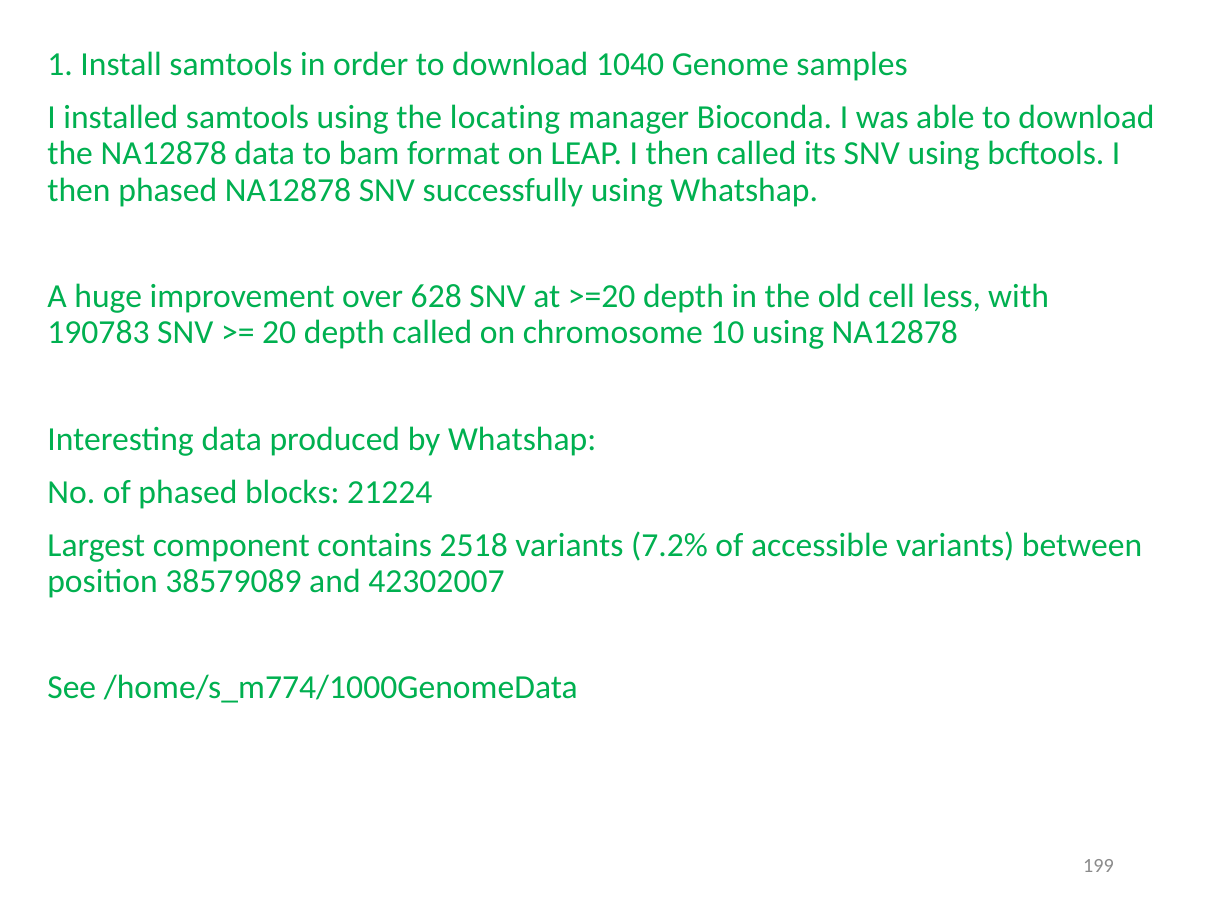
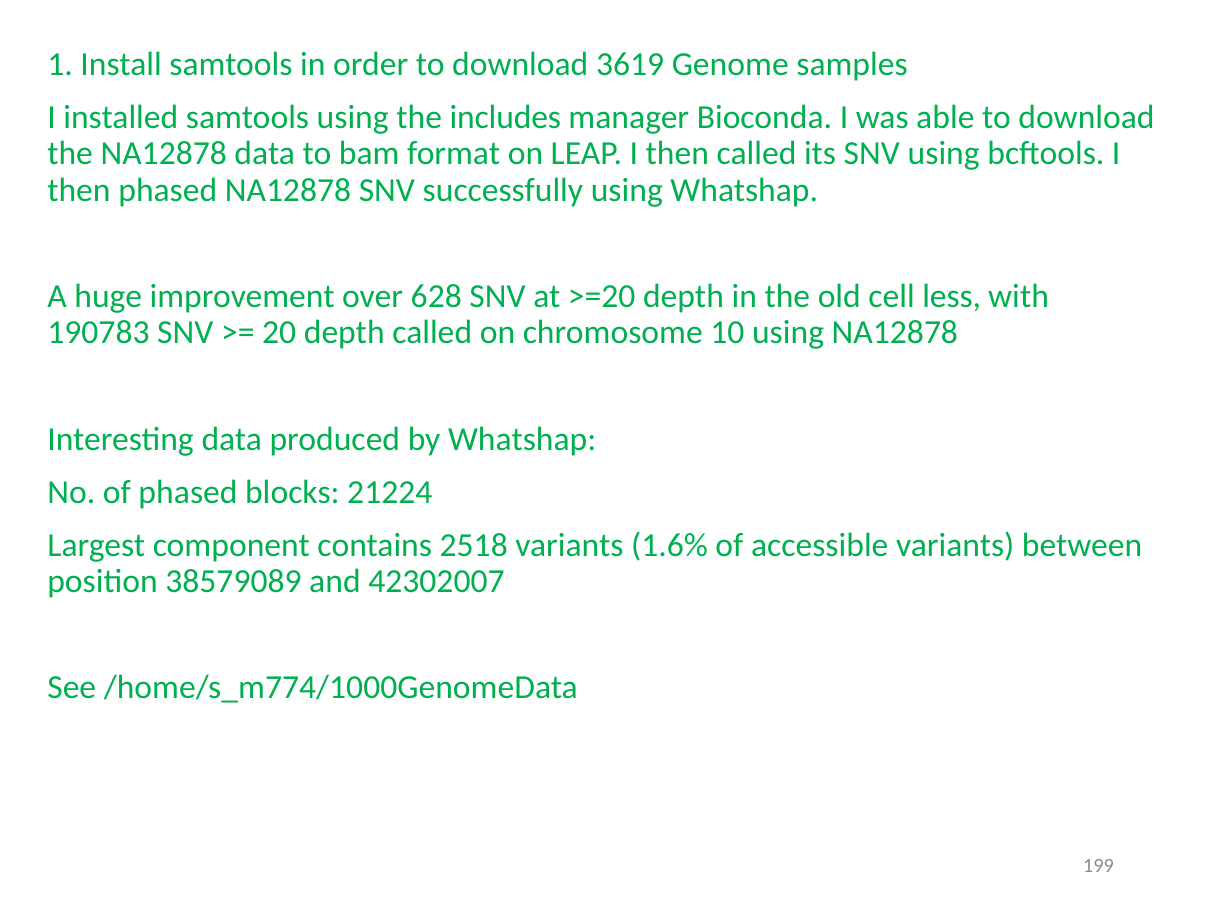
1040: 1040 -> 3619 (630, 64)
locating: locating -> includes (505, 117)
7.2%: 7.2% -> 1.6% (669, 545)
